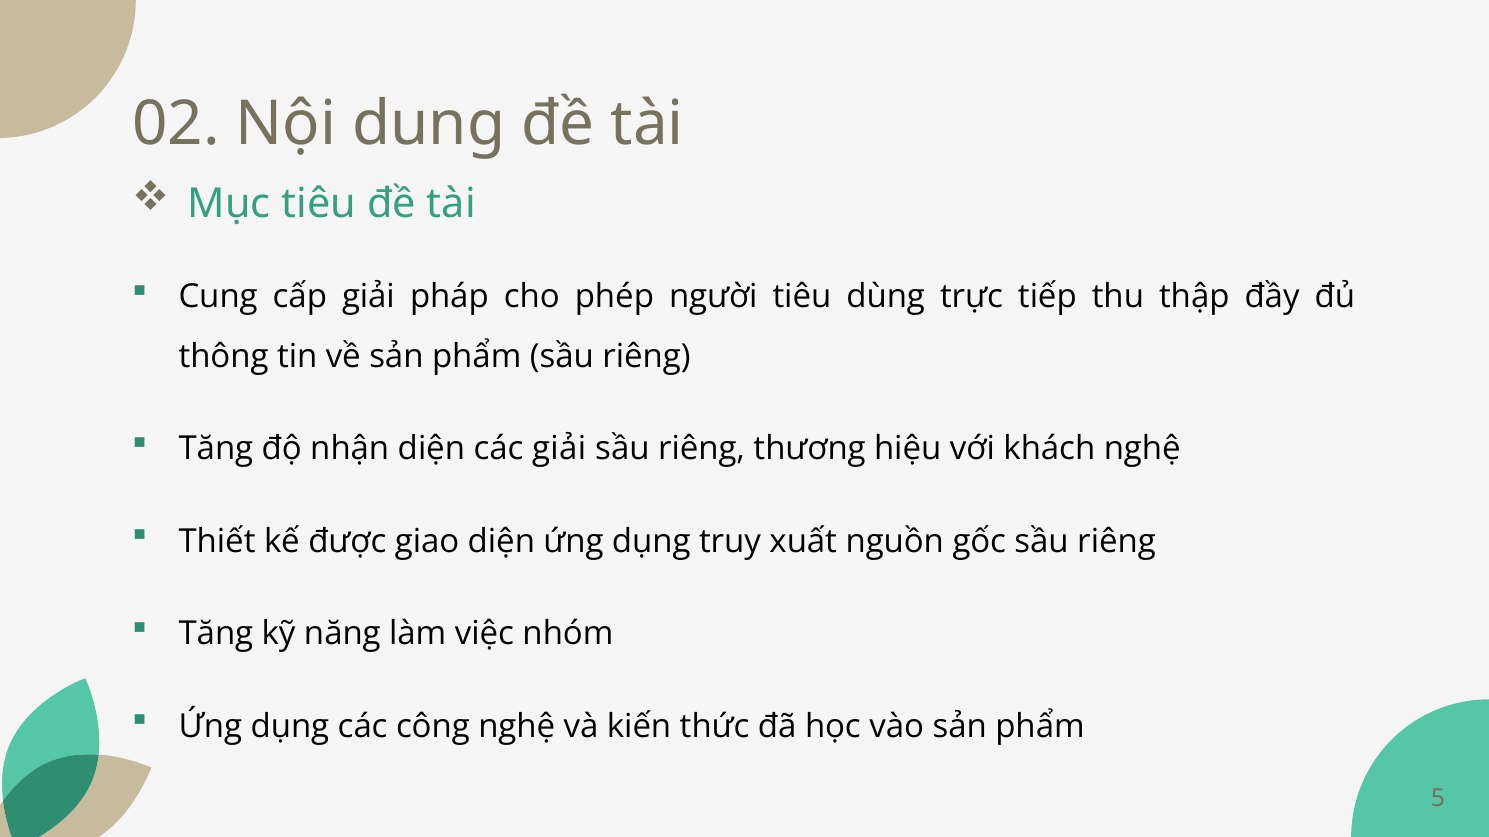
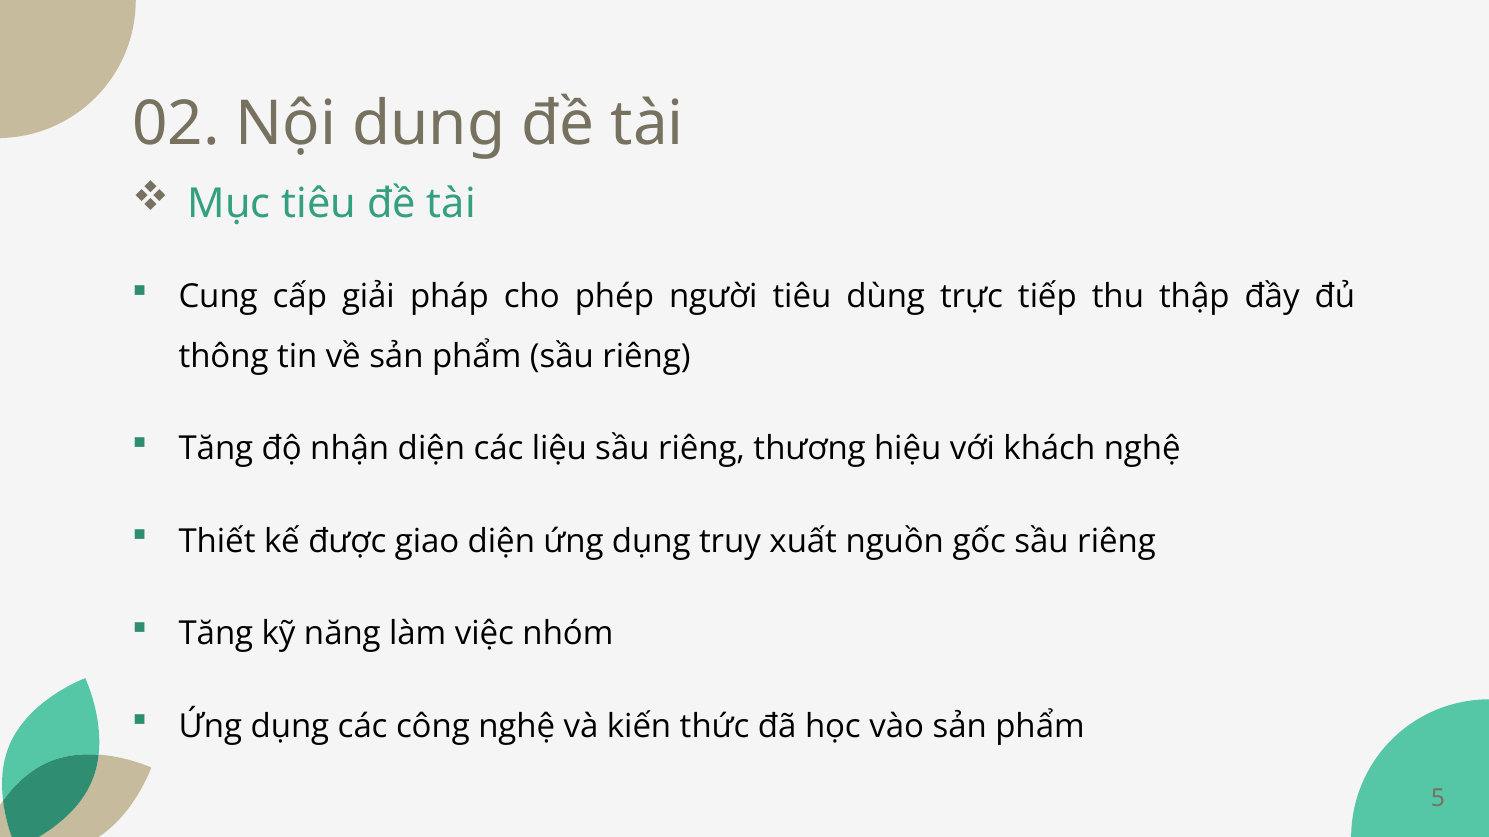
các giải: giải -> liệu (559, 449)
